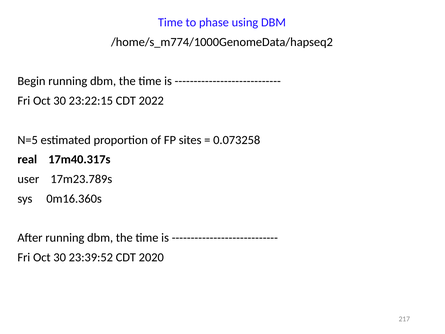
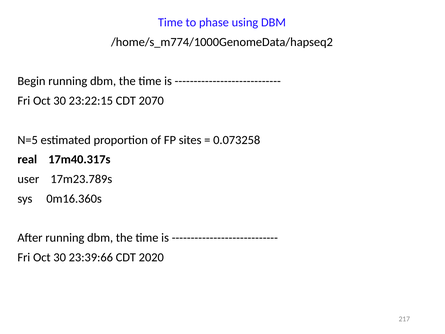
2022: 2022 -> 2070 (151, 101)
23:39:52: 23:39:52 -> 23:39:66 (91, 257)
